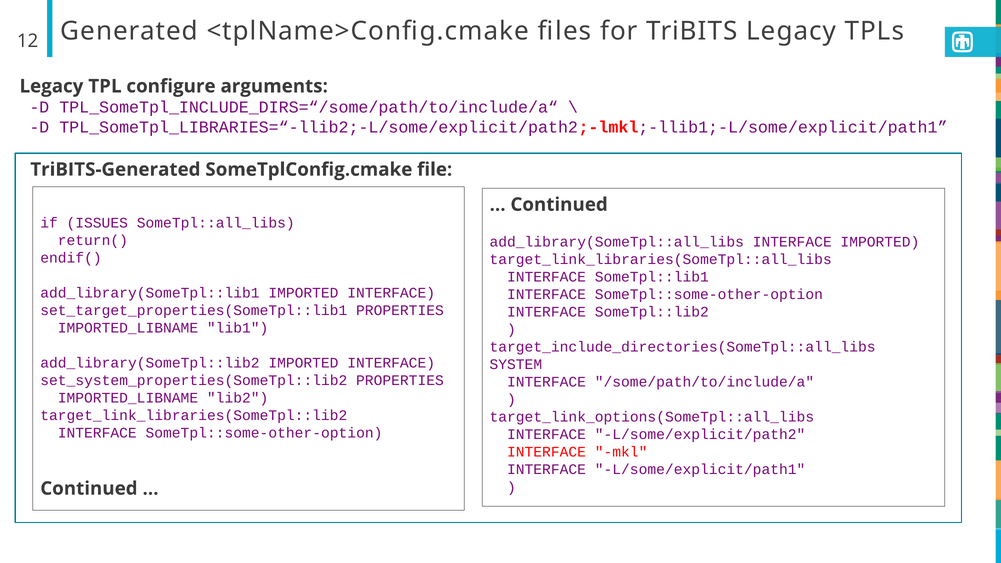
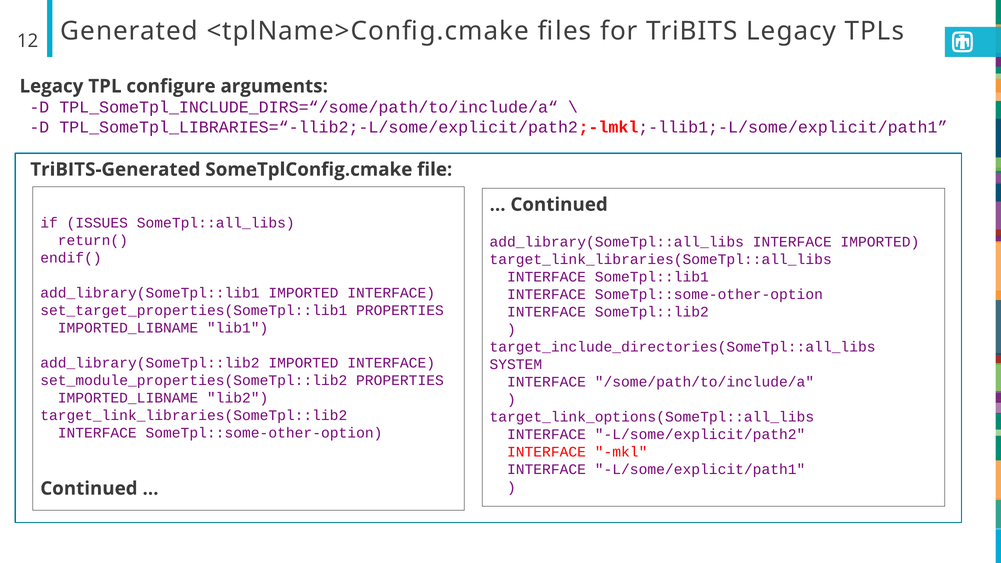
set_system_properties(SomeTpl::lib2: set_system_properties(SomeTpl::lib2 -> set_module_properties(SomeTpl::lib2 (194, 381)
